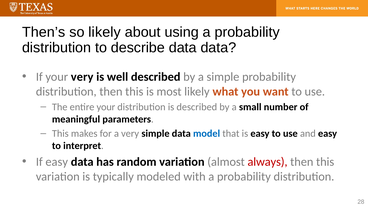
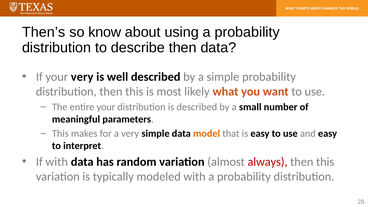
so likely: likely -> know (105, 32)
describe data: data -> then (183, 48)
model colour: blue -> orange (207, 134)
If easy: easy -> with (57, 162)
